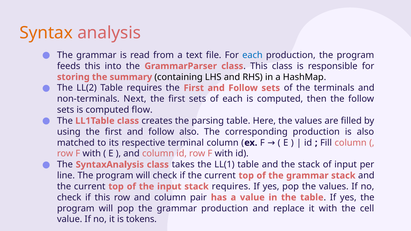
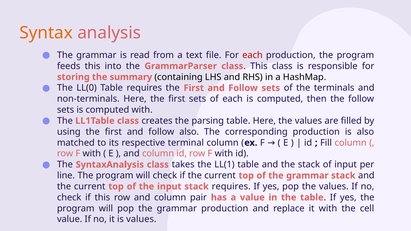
each colour: blue -> red (252, 55)
LL(2: LL(2 -> LL(0 (87, 88)
non-terminals Next: Next -> Here (135, 99)
computed flow: flow -> with (142, 110)
is tokens: tokens -> values (141, 219)
